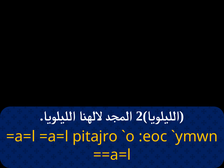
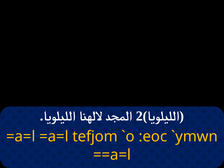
pitajro: pitajro -> tefjom (95, 137)
